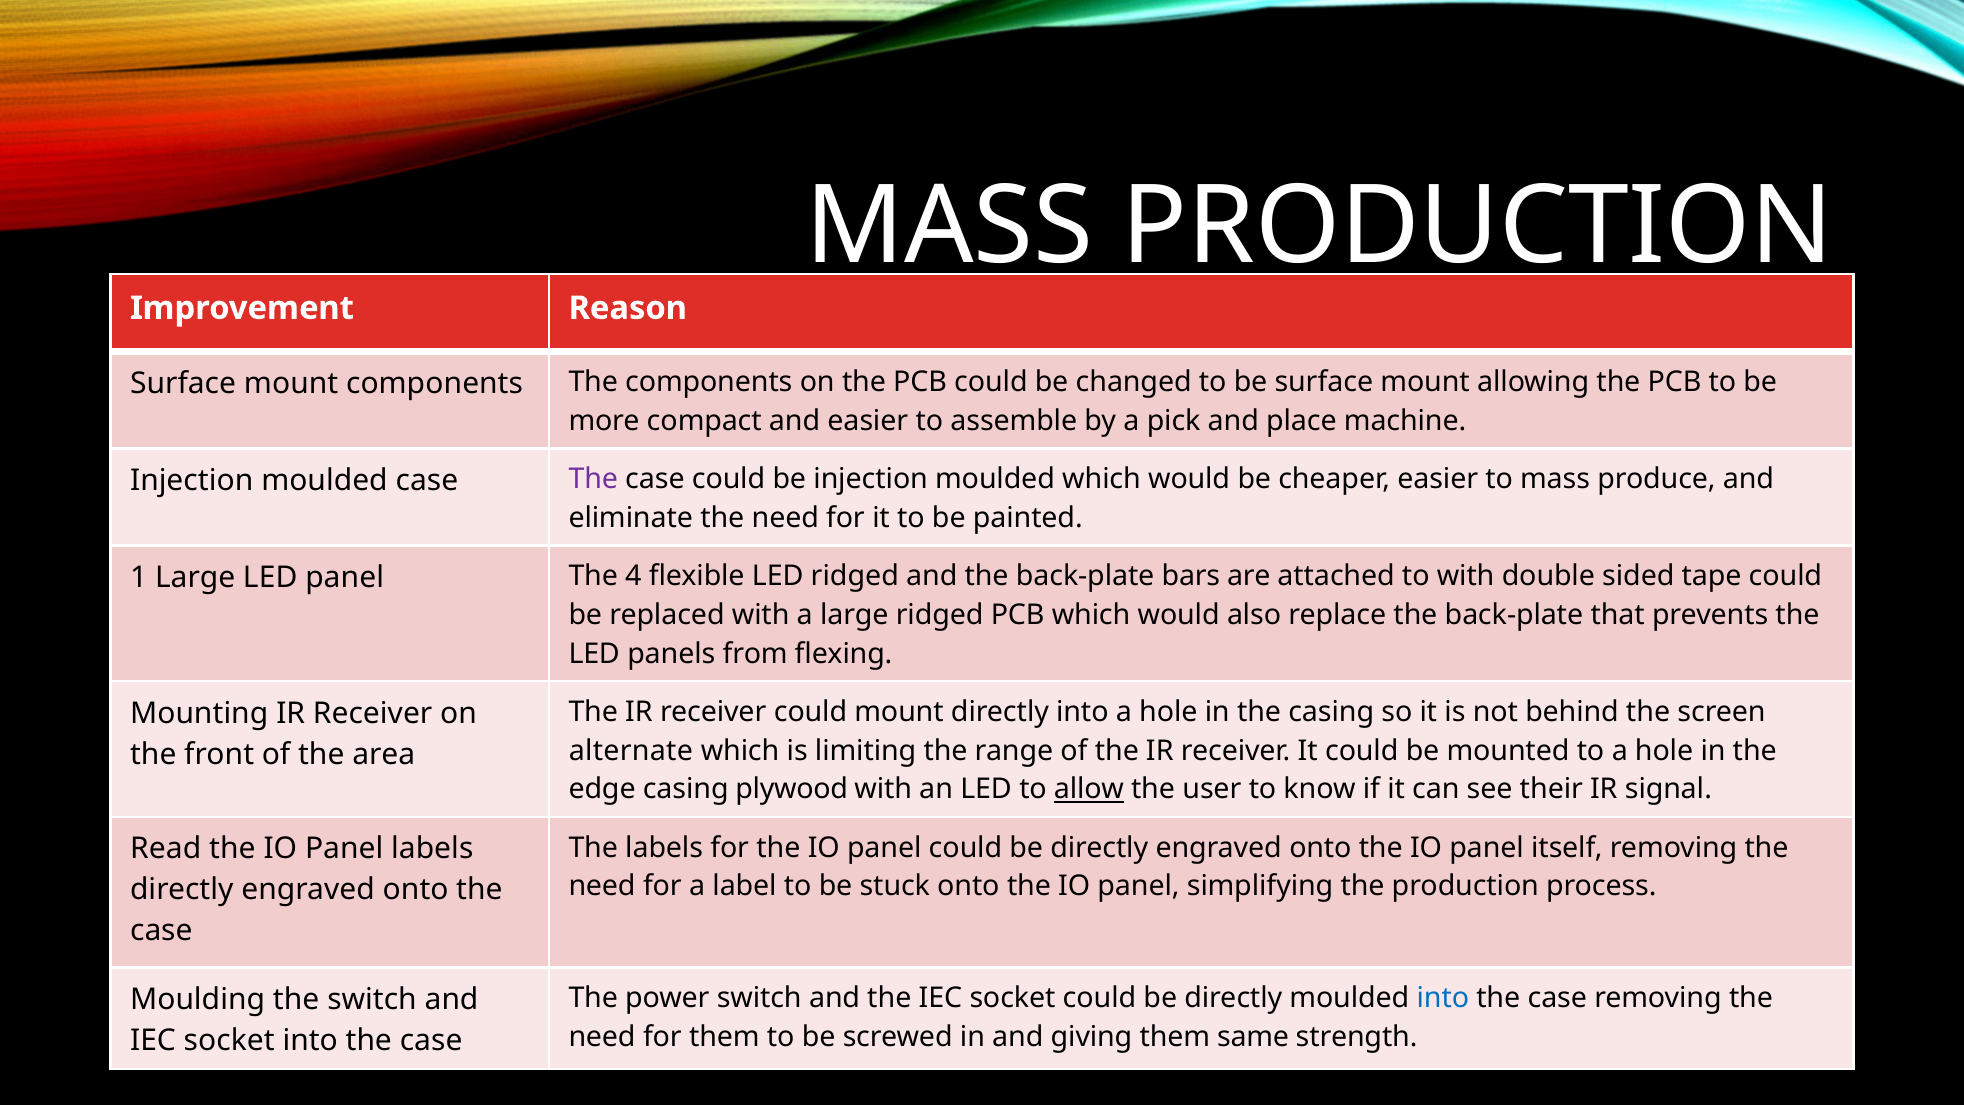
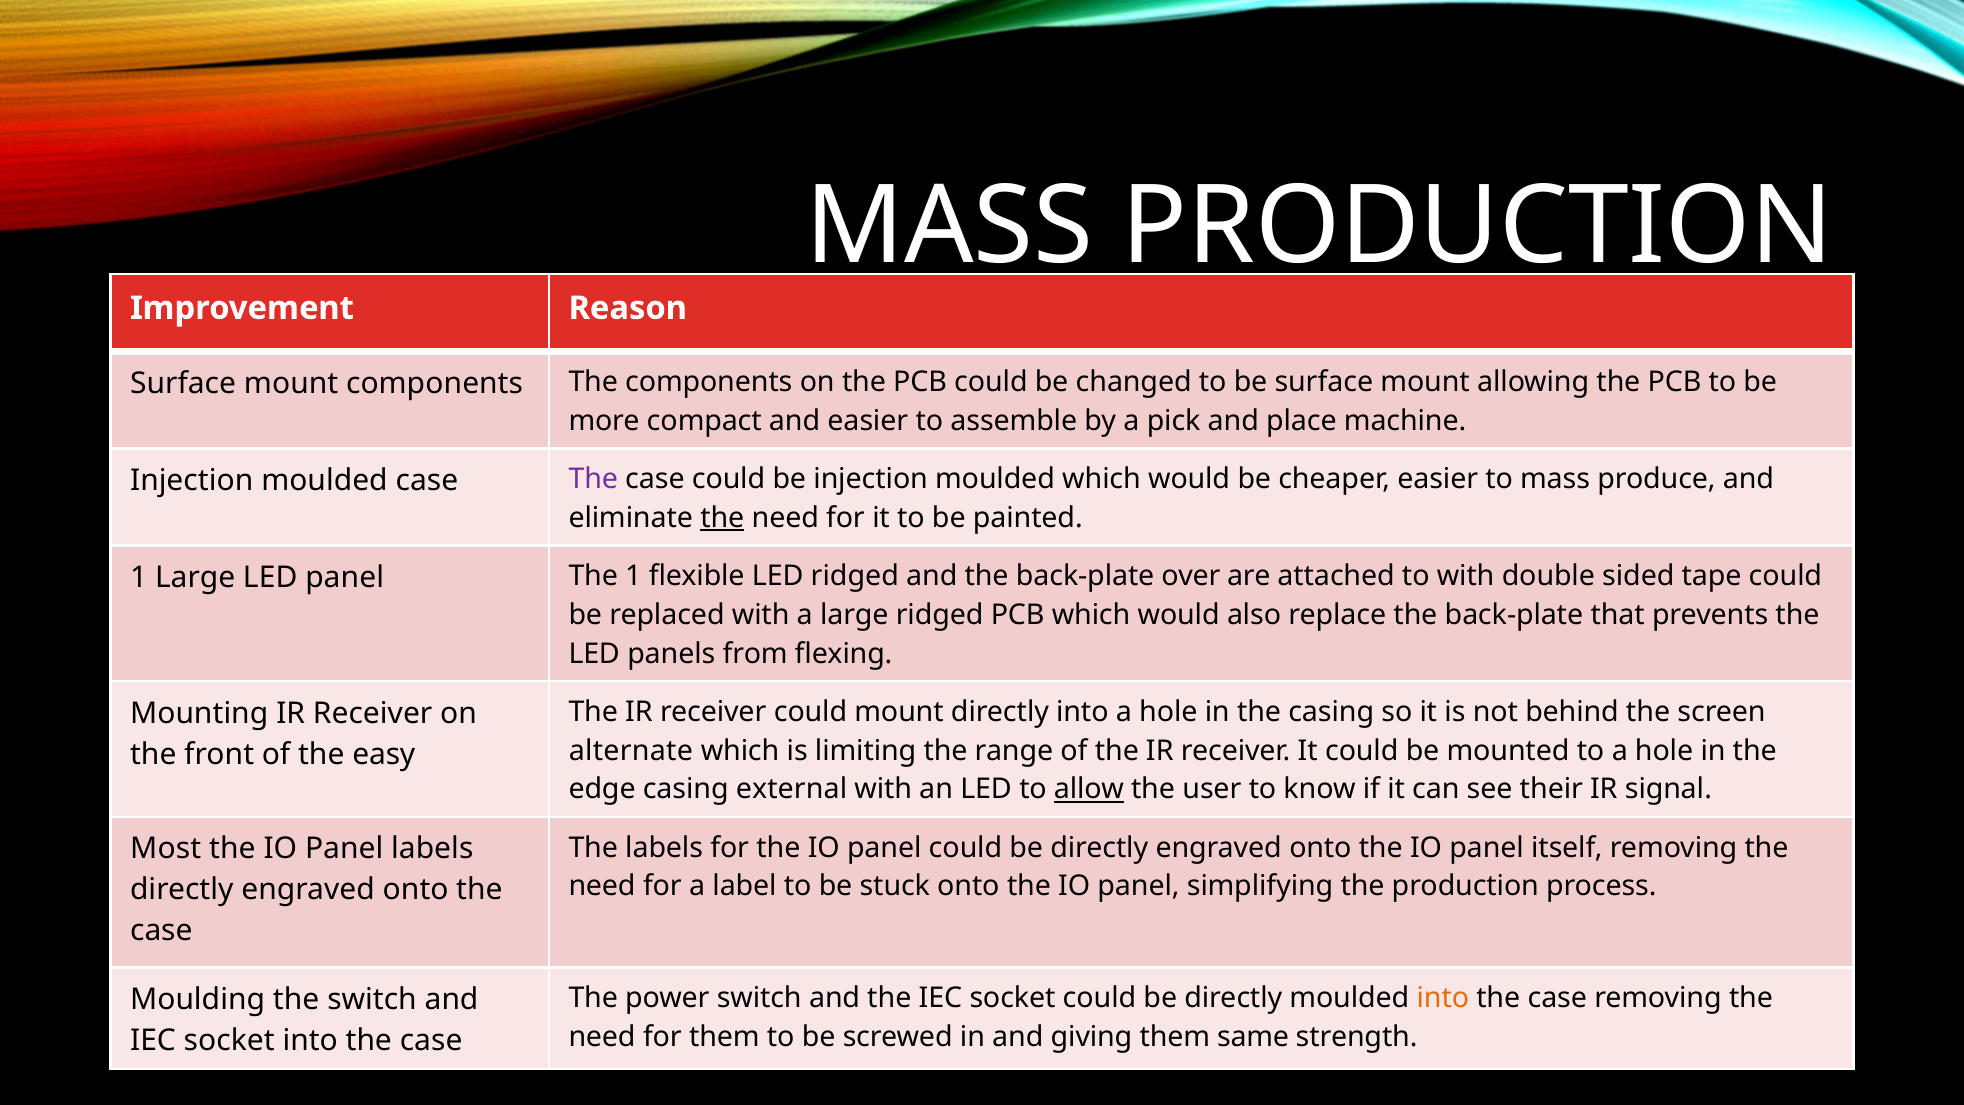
the underline: none -> present (722, 518)
The 4: 4 -> 1 (633, 576)
bars: bars -> over (1191, 576)
area: area -> easy (384, 754)
plywood: plywood -> external (792, 789)
Read: Read -> Most (166, 849)
into colour: blue -> orange (1443, 998)
